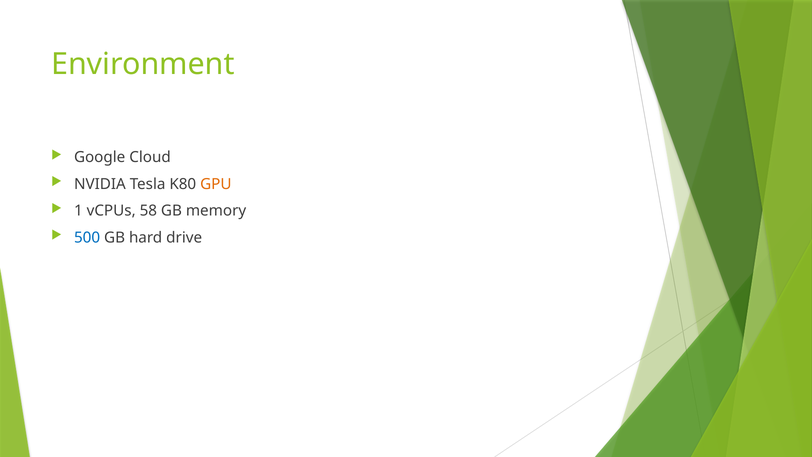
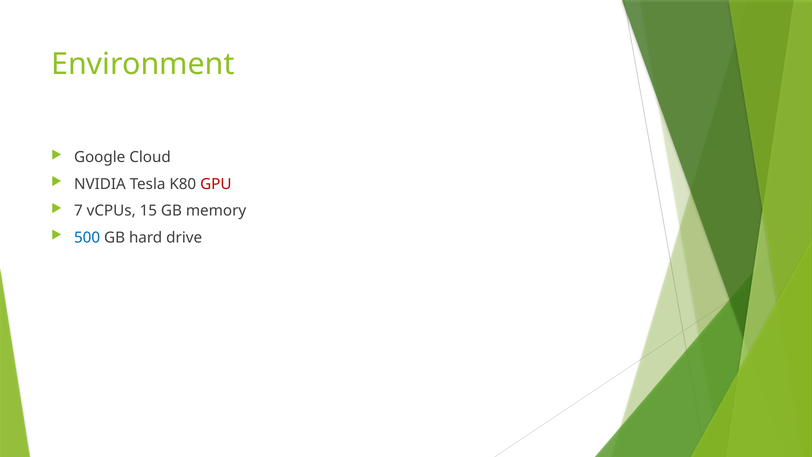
GPU colour: orange -> red (216, 184)
1: 1 -> 7 (78, 211)
58: 58 -> 15 (148, 211)
